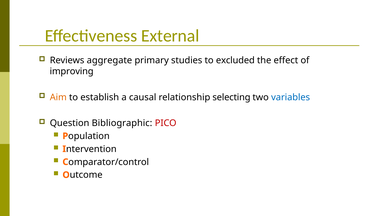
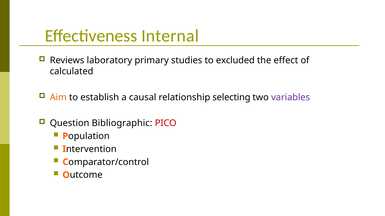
External: External -> Internal (170, 36)
aggregate: aggregate -> laboratory (109, 60)
improving: improving -> calculated (72, 72)
variables colour: blue -> purple (291, 97)
